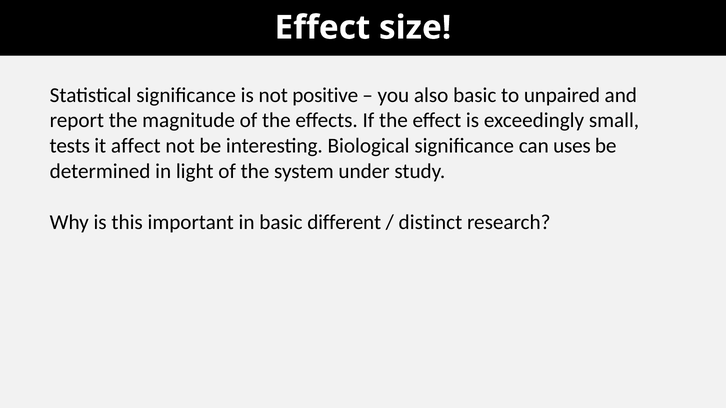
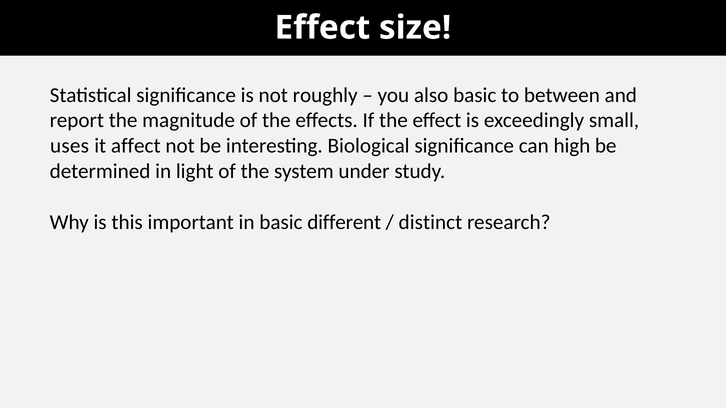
positive: positive -> roughly (325, 95)
unpaired: unpaired -> between (562, 95)
tests: tests -> uses (70, 146)
uses: uses -> high (572, 146)
